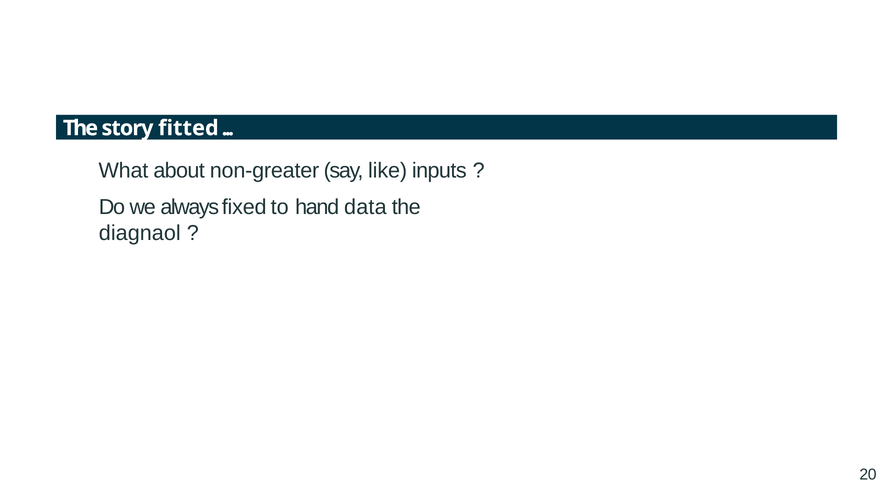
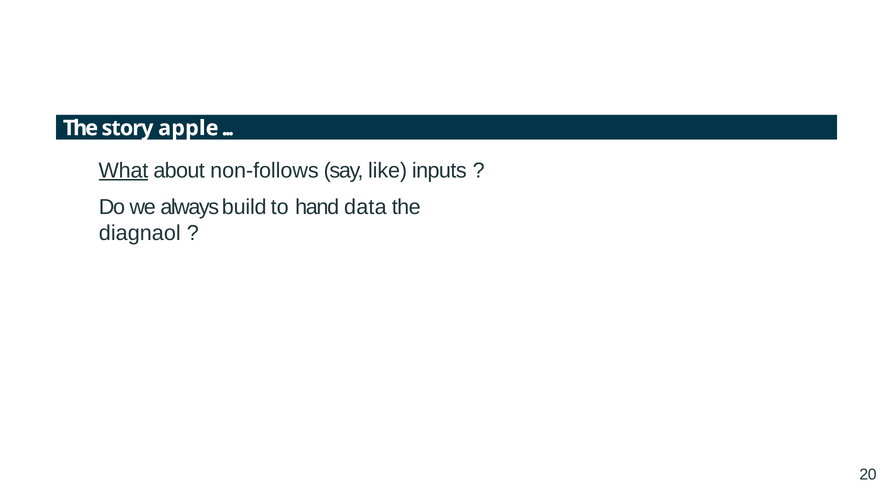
fitted: fitted -> apple (188, 128)
What underline: none -> present (123, 170)
non-greater: non-greater -> non-follows (264, 170)
fixed: fixed -> build (244, 207)
